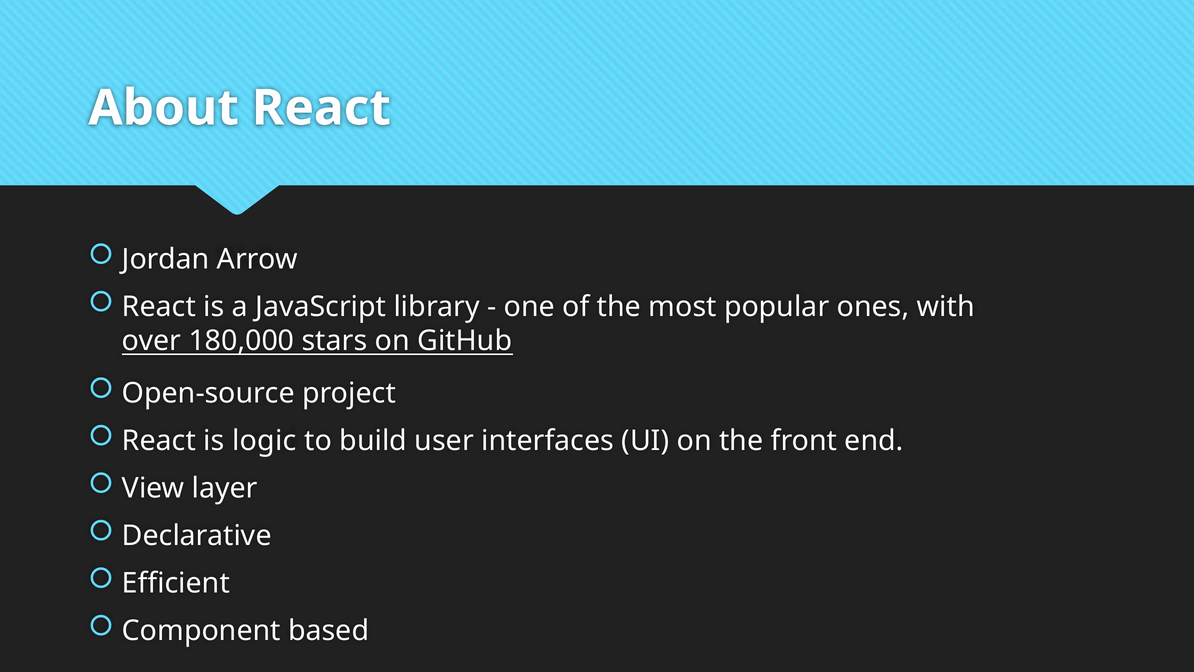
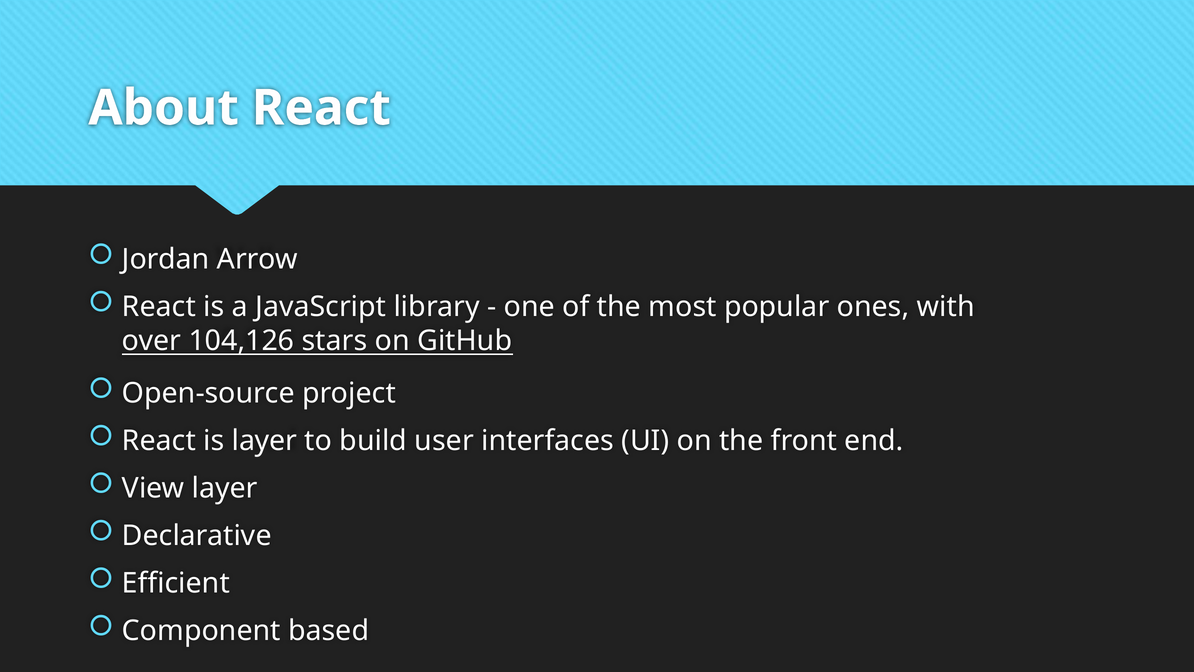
180,000: 180,000 -> 104,126 (241, 341)
is logic: logic -> layer (264, 440)
